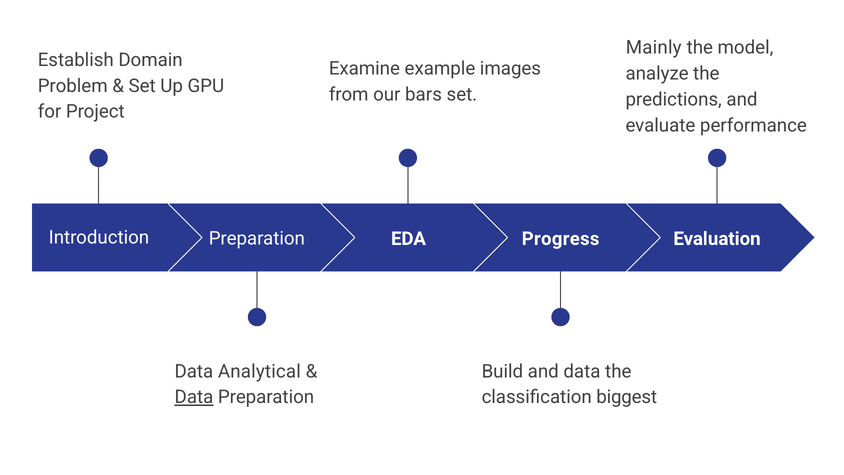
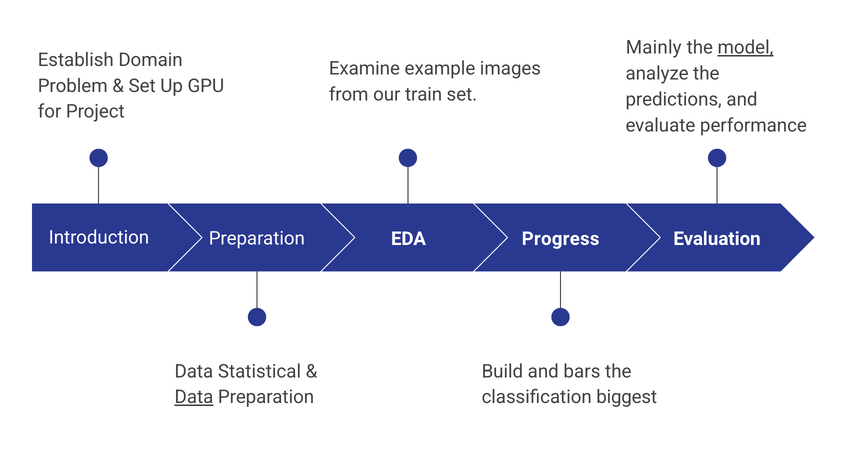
model underline: none -> present (745, 48)
bars: bars -> train (424, 94)
Analytical: Analytical -> Statistical (259, 371)
and data: data -> bars (582, 371)
